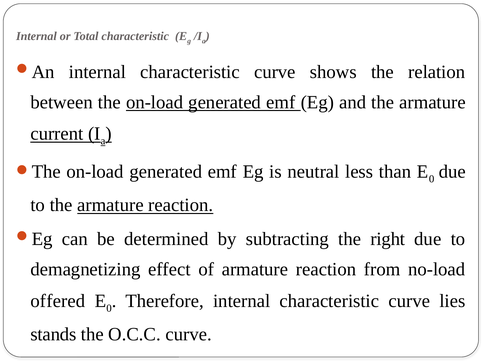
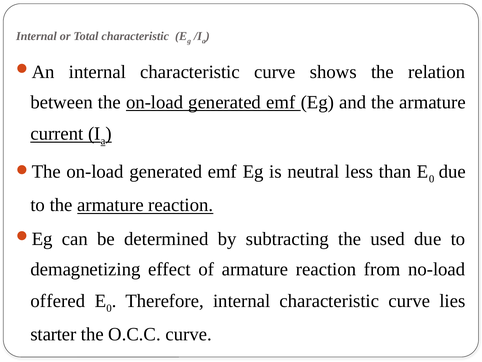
right: right -> used (388, 239)
stands: stands -> starter (53, 334)
